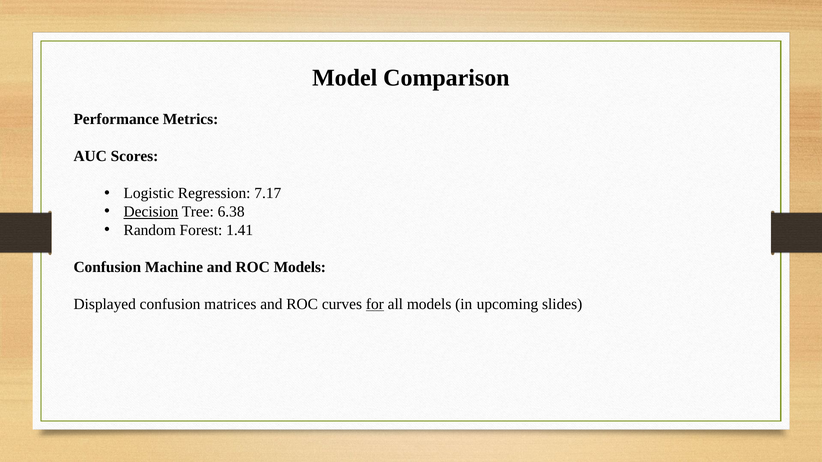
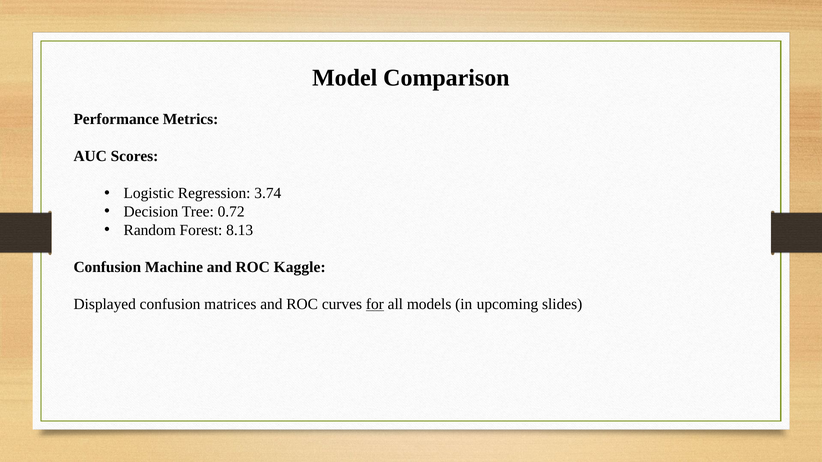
7.17: 7.17 -> 3.74 (268, 193)
Decision underline: present -> none (151, 212)
6.38: 6.38 -> 0.72 (231, 212)
1.41: 1.41 -> 8.13 (240, 230)
ROC Models: Models -> Kaggle (300, 267)
